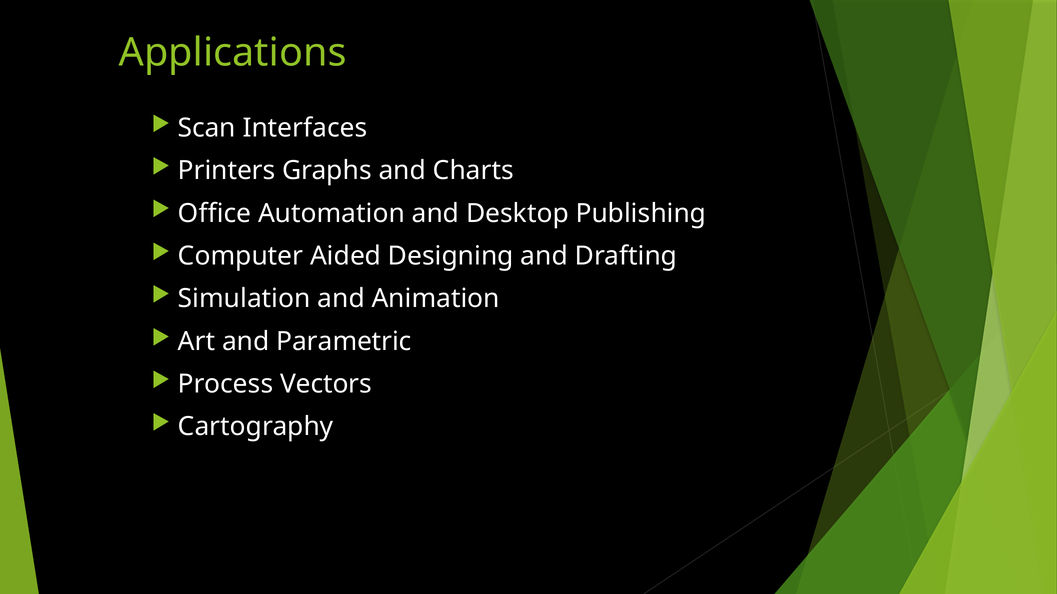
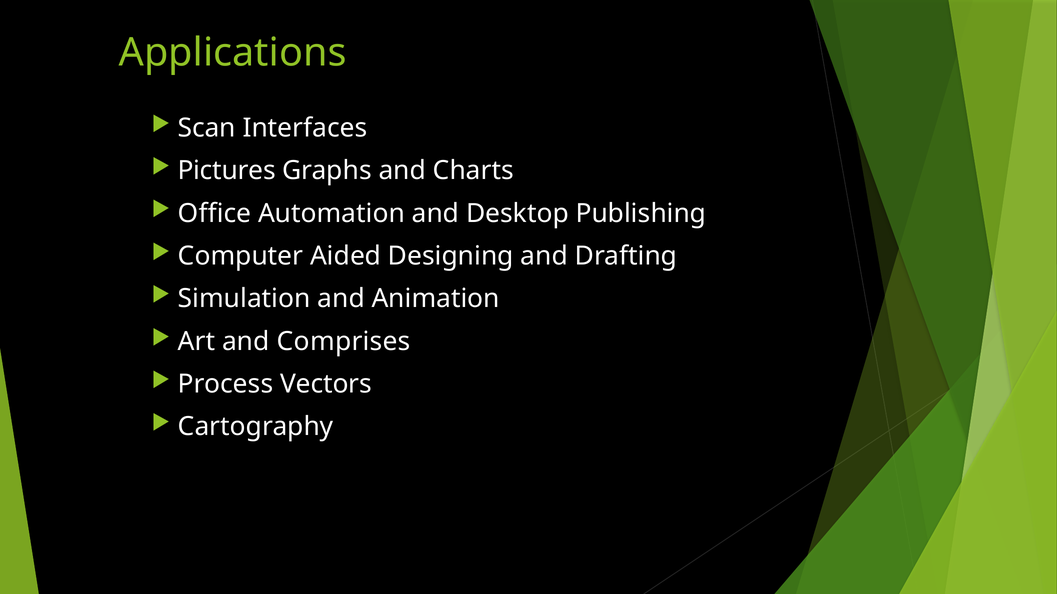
Printers: Printers -> Pictures (227, 171)
Parametric: Parametric -> Comprises (344, 342)
